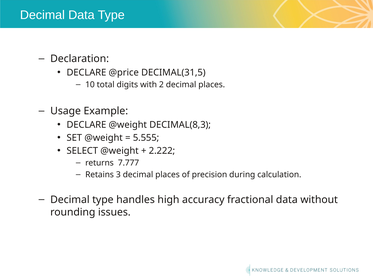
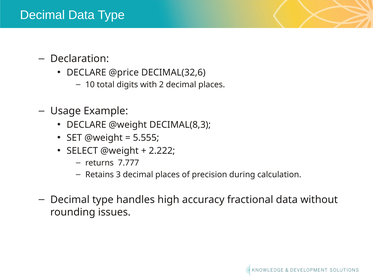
DECIMAL(31,5: DECIMAL(31,5 -> DECIMAL(32,6 (173, 72)
